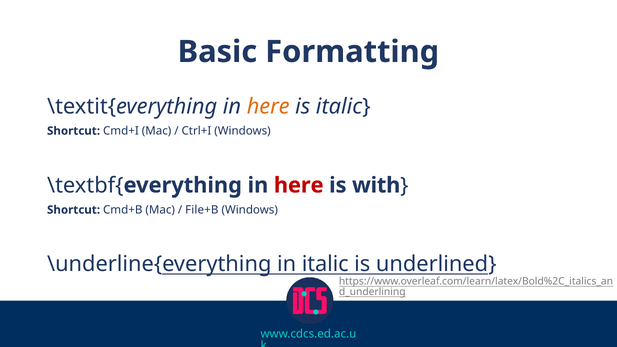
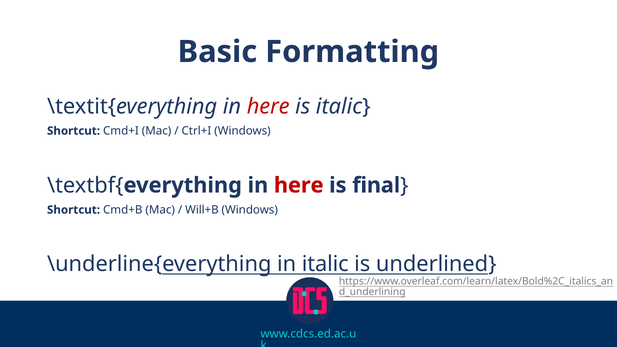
here colour: orange -> red (268, 106)
with: with -> final (376, 185)
File+B: File+B -> Will+B (202, 210)
